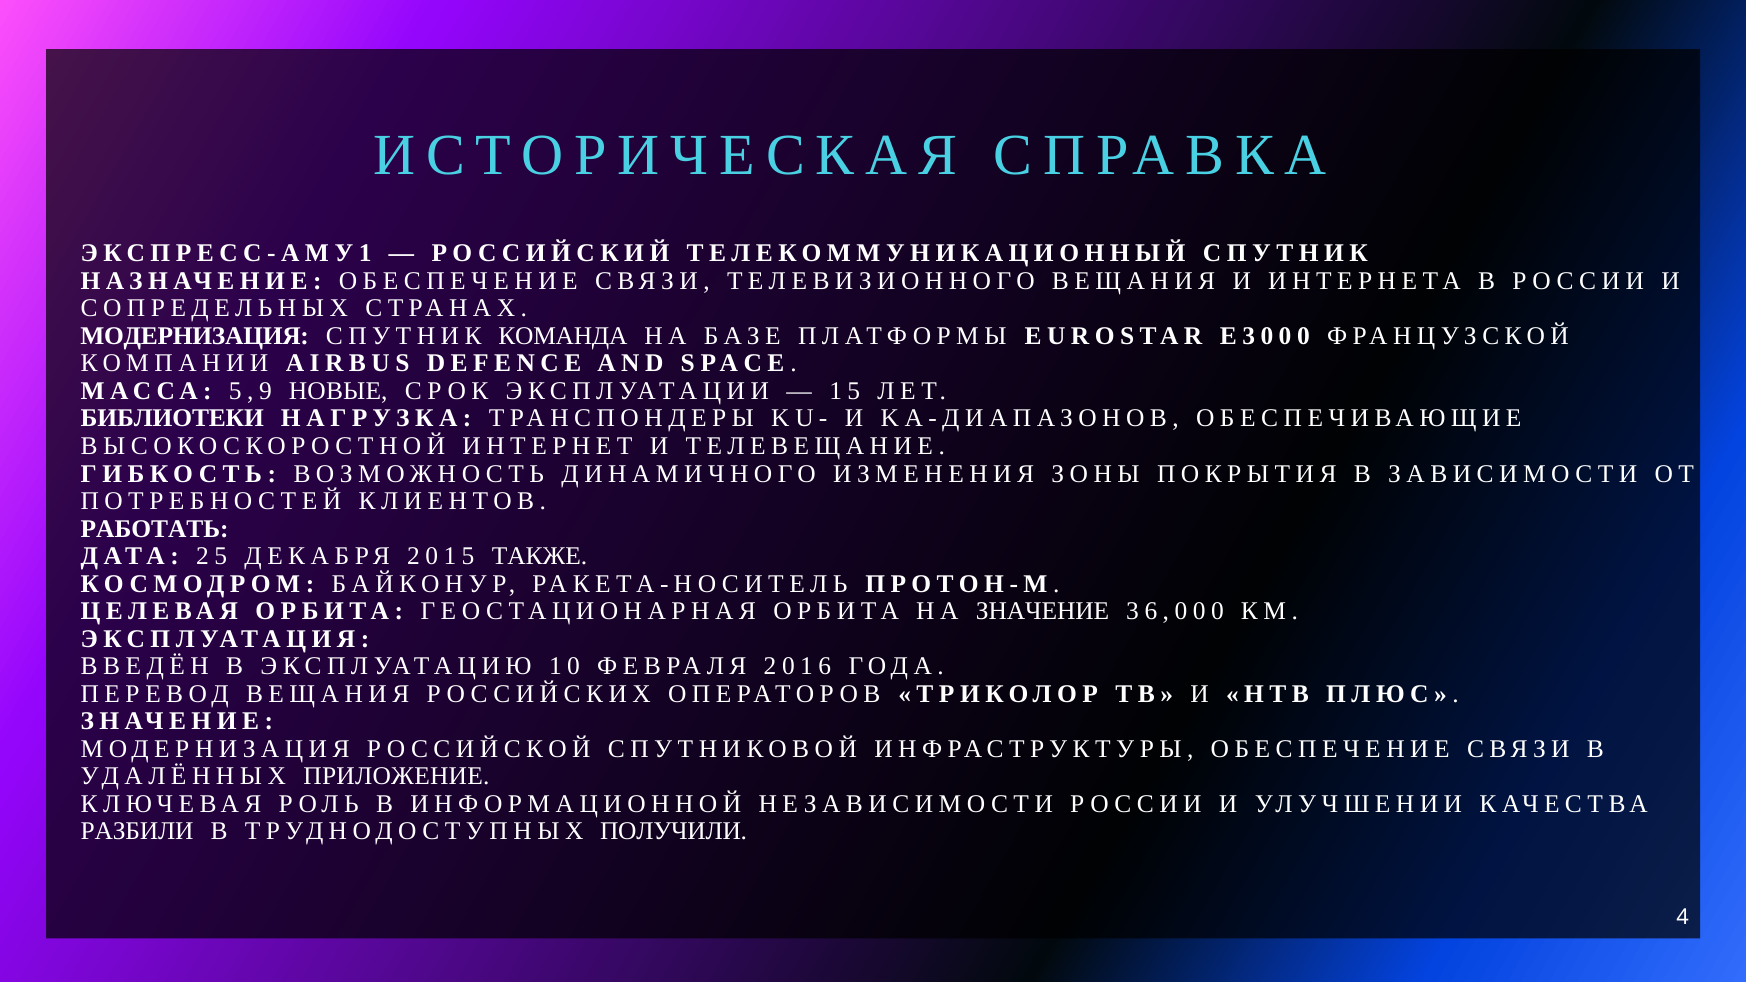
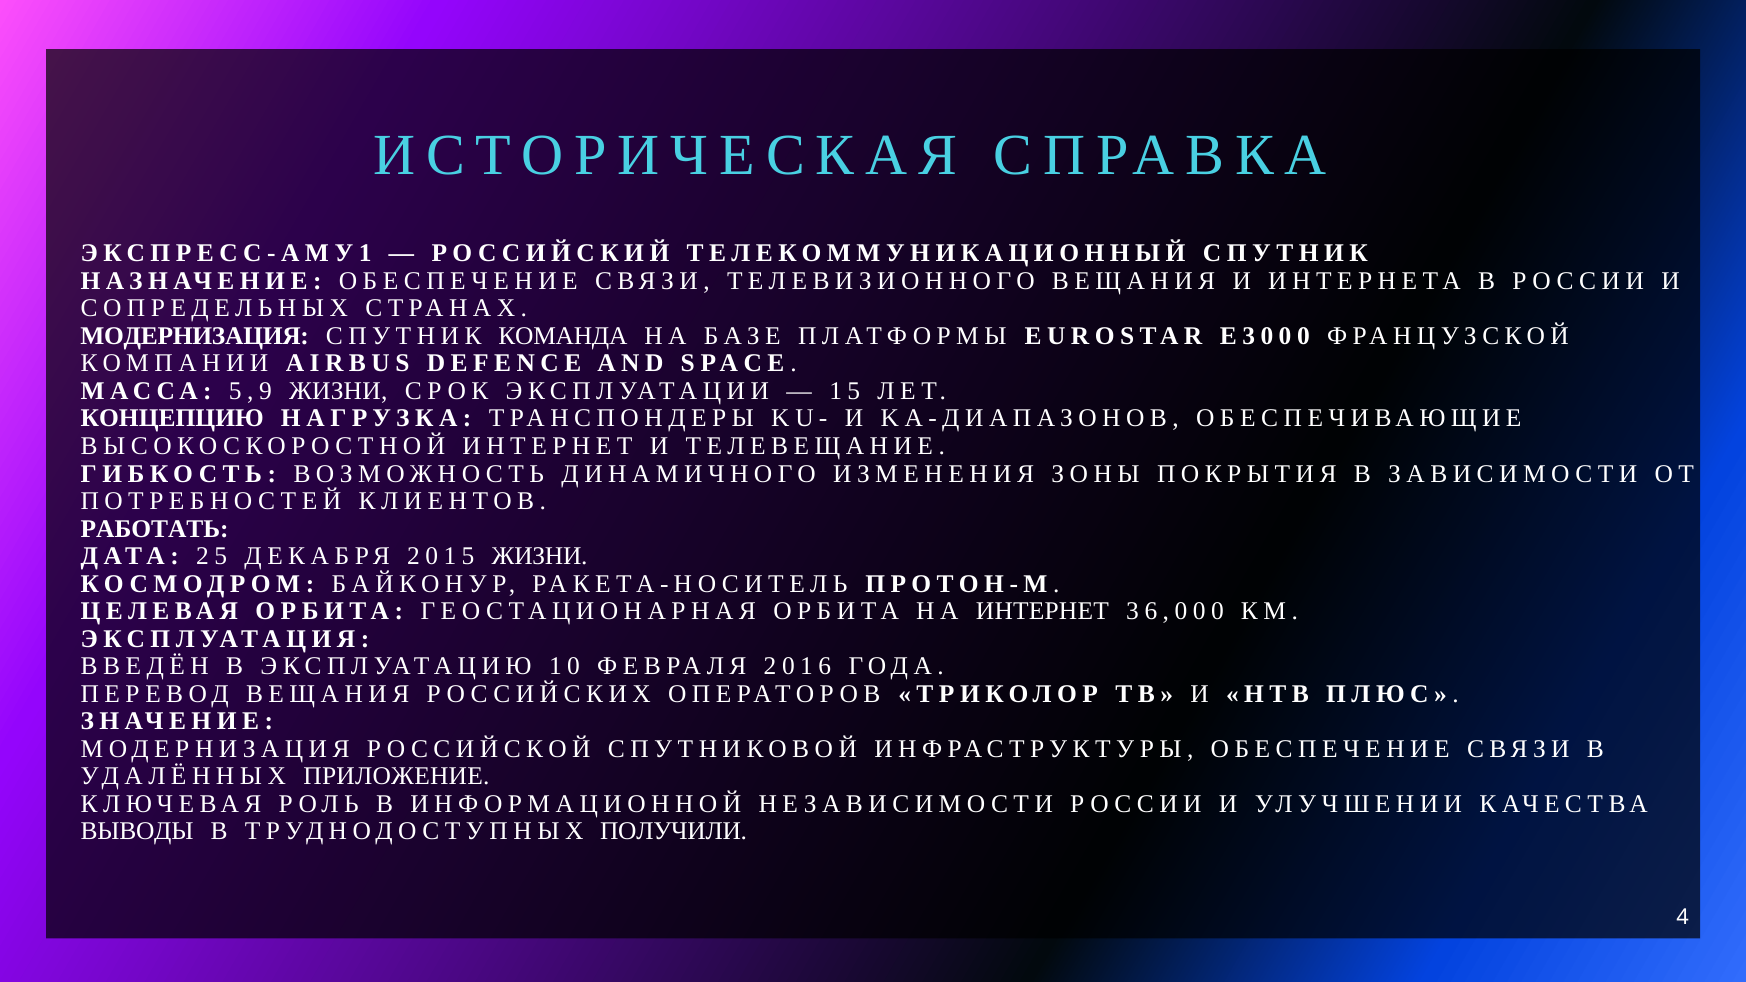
5,9 НОВЫЕ: НОВЫЕ -> ЖИЗНИ (338, 391)
БИБЛИОТЕКИ: БИБЛИОТЕКИ -> КОНЦЕПЦИЮ (172, 419)
2015 ТАКЖЕ: ТАКЖЕ -> ЖИЗНИ (540, 556)
НА ЗНАЧЕНИЕ: ЗНАЧЕНИЕ -> ИНТЕРНЕТ (1042, 611)
РАЗБИЛИ: РАЗБИЛИ -> ВЫВОДЫ (137, 832)
